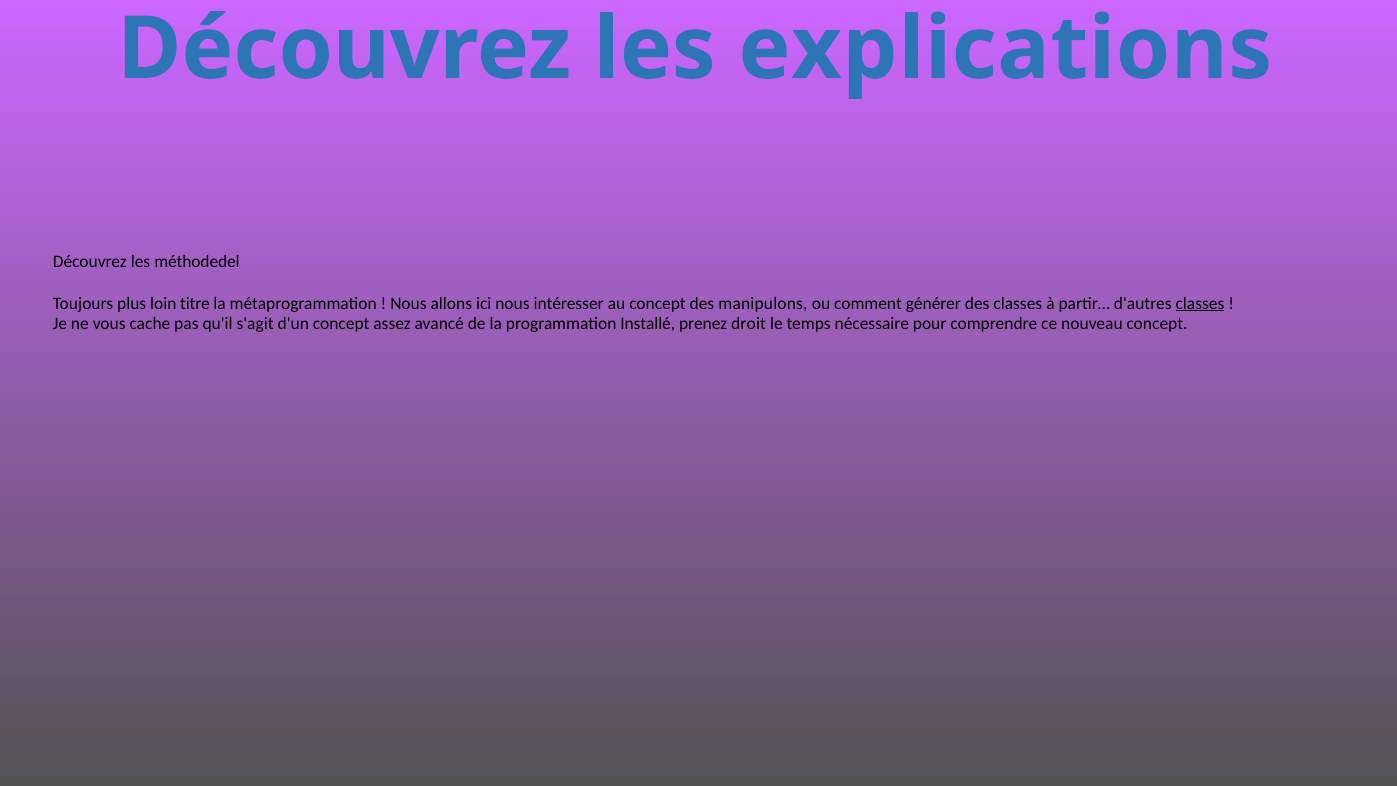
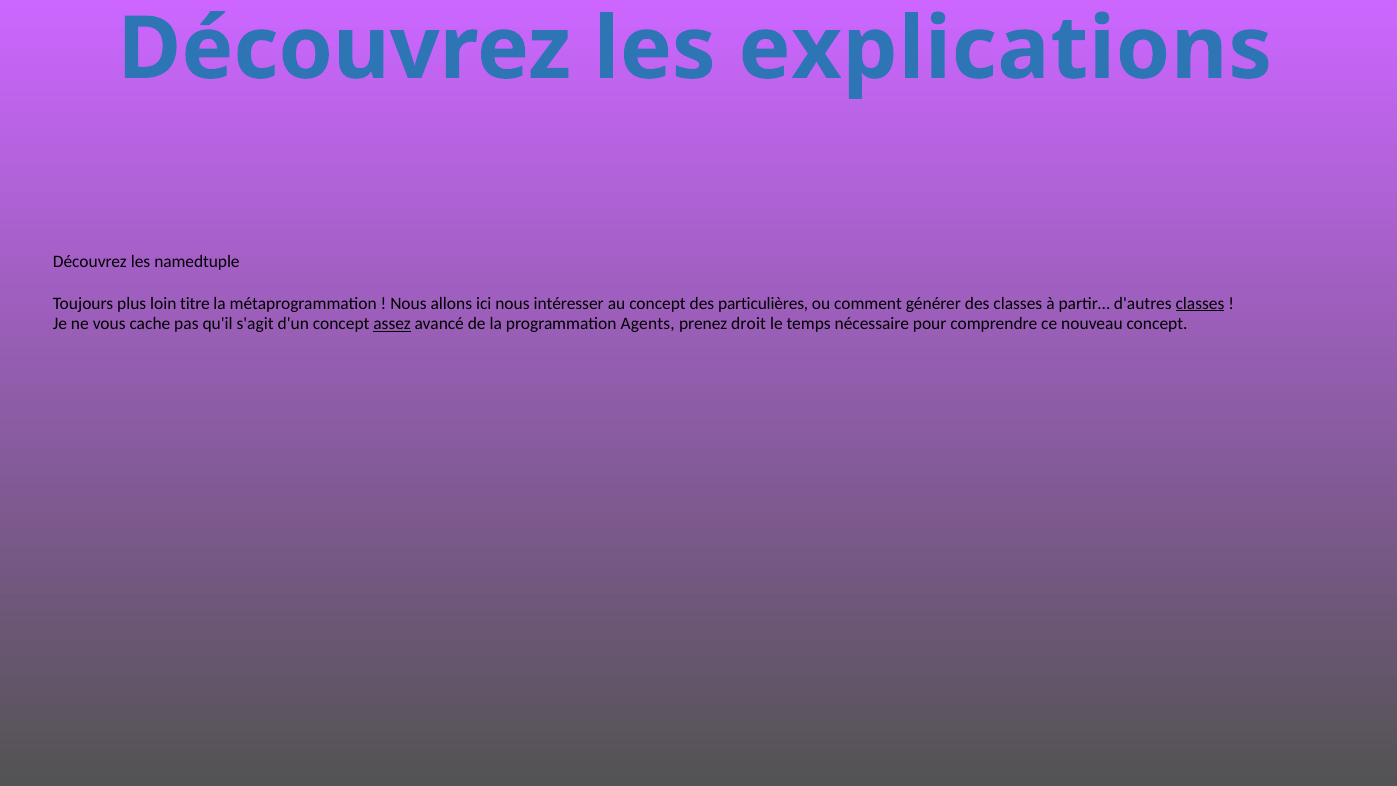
méthodedel: méthodedel -> namedtuple (197, 261)
manipulons: manipulons -> particulières (763, 303)
assez underline: none -> present (392, 324)
Installé: Installé -> Agents (648, 324)
